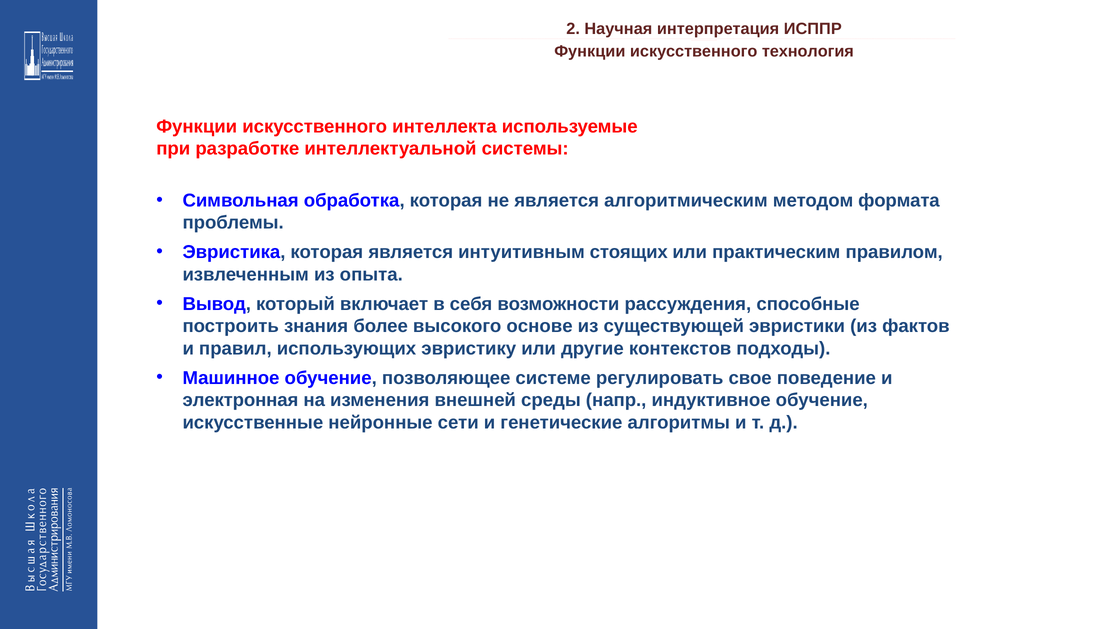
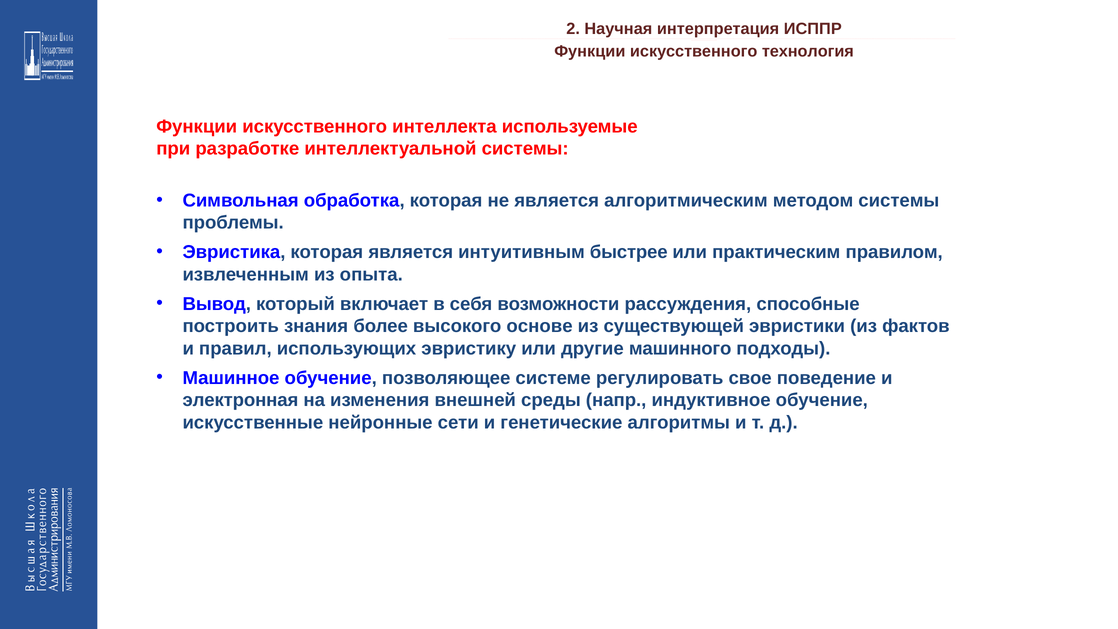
методом формата: формата -> системы (899, 200)
стоящих: стоящих -> быстрее (629, 252)
контекстов: контекстов -> машинного (680, 348)
